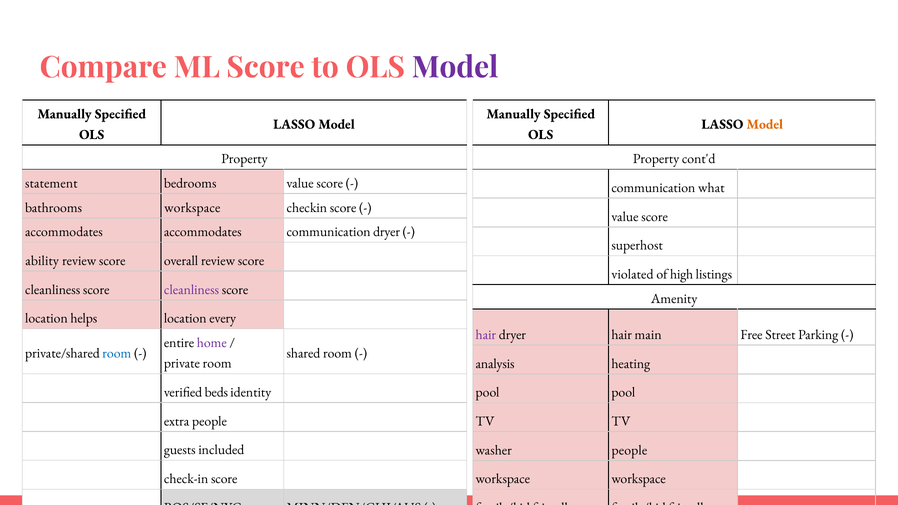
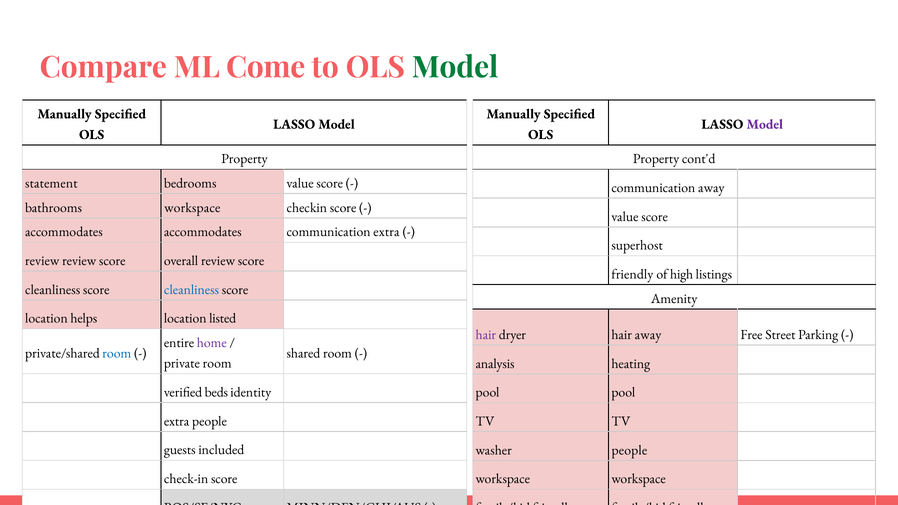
ML Score: Score -> Come (266, 67)
Model colour: purple -> green (455, 67)
Model colour: orange -> purple (765, 124)
communication what: what -> away (711, 188)
communication dryer: dryer -> extra (386, 232)
ability: ability -> review (42, 261)
violated: violated -> friendly (632, 274)
cleanliness colour: purple -> blue (191, 290)
every: every -> listed (223, 319)
hair main: main -> away (648, 335)
